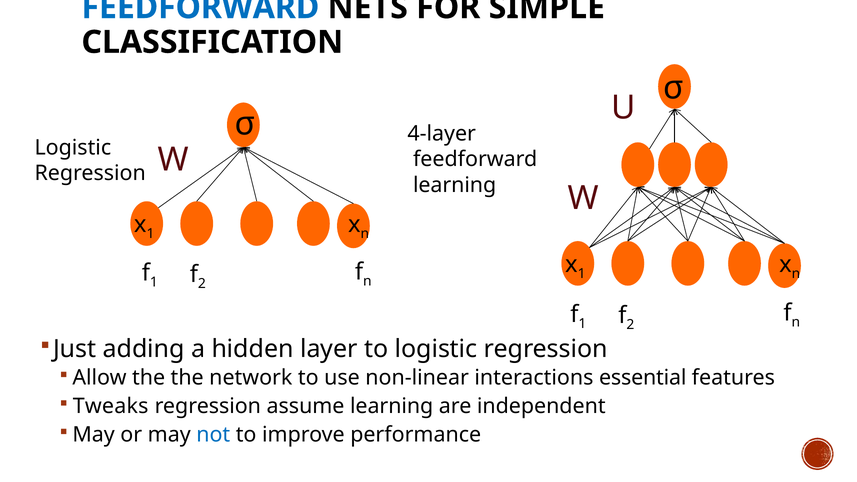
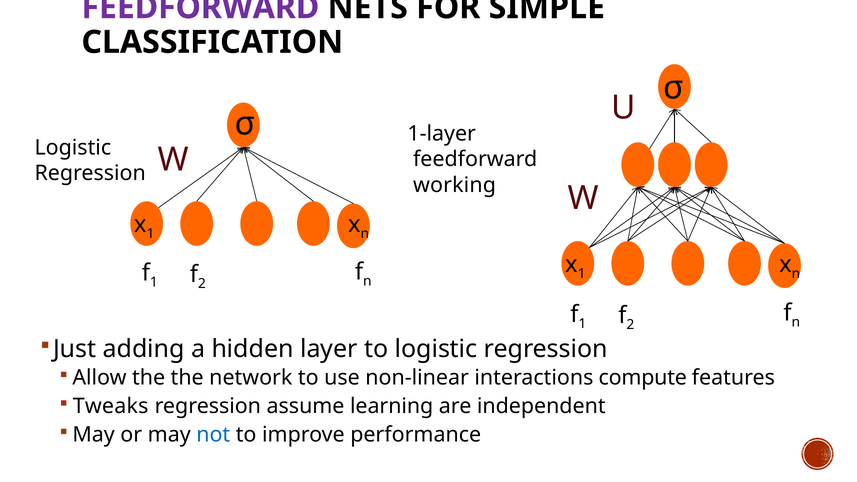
FEEDFORWARD colour: blue -> purple (200, 8)
4-layer: 4-layer -> 1-layer (442, 134)
learning: learning -> working (455, 185)
essential: essential -> compute (643, 378)
